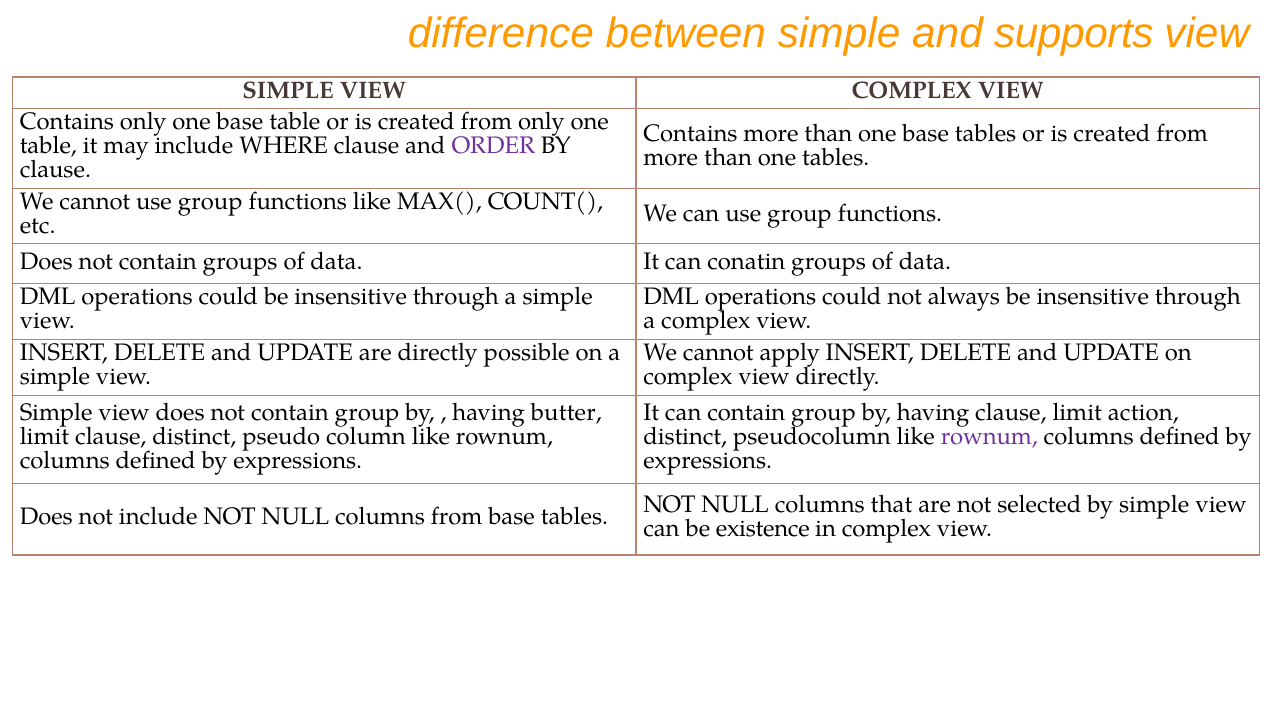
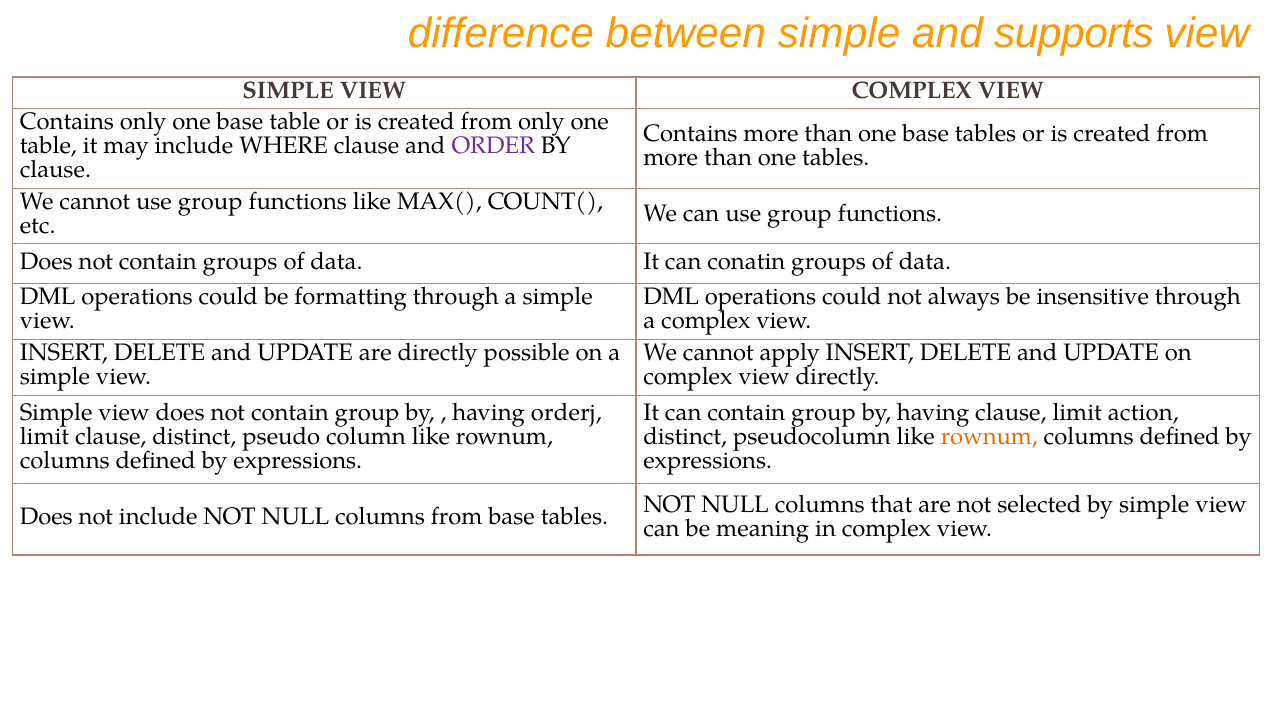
could be insensitive: insensitive -> formatting (351, 297)
butter: butter -> orderj (566, 413)
rownum colour: purple -> orange (989, 437)
existence: existence -> meaning (763, 529)
